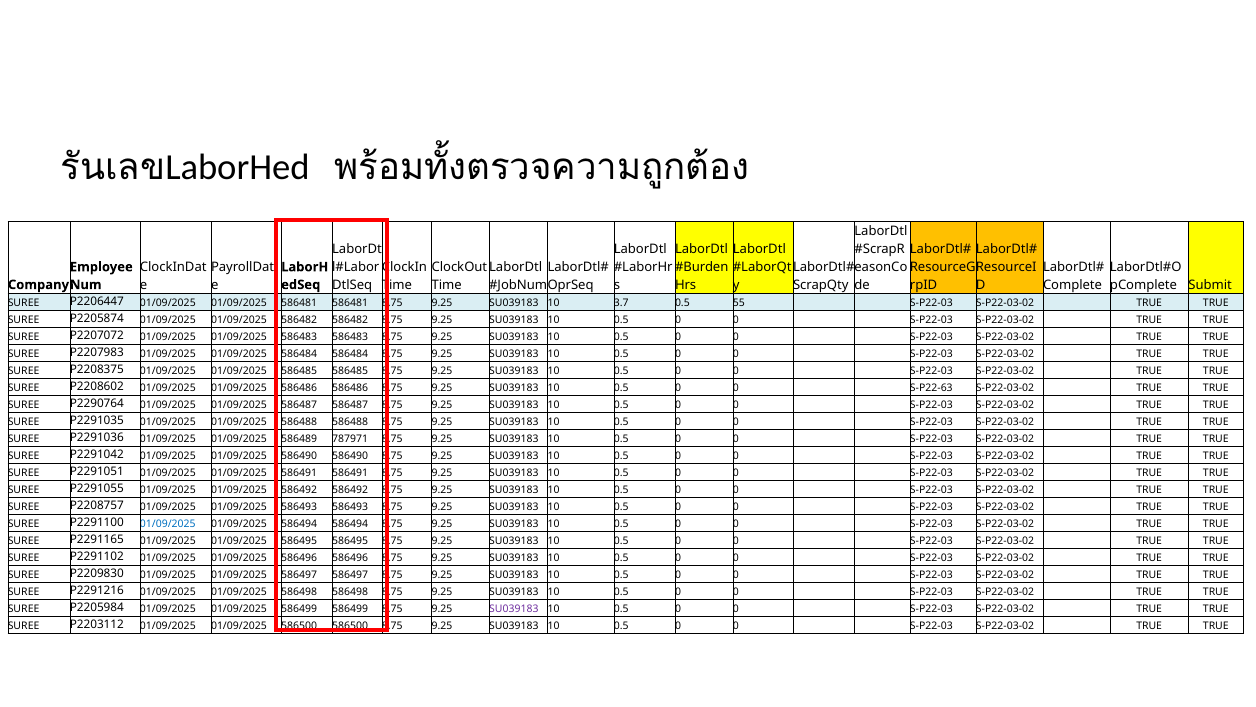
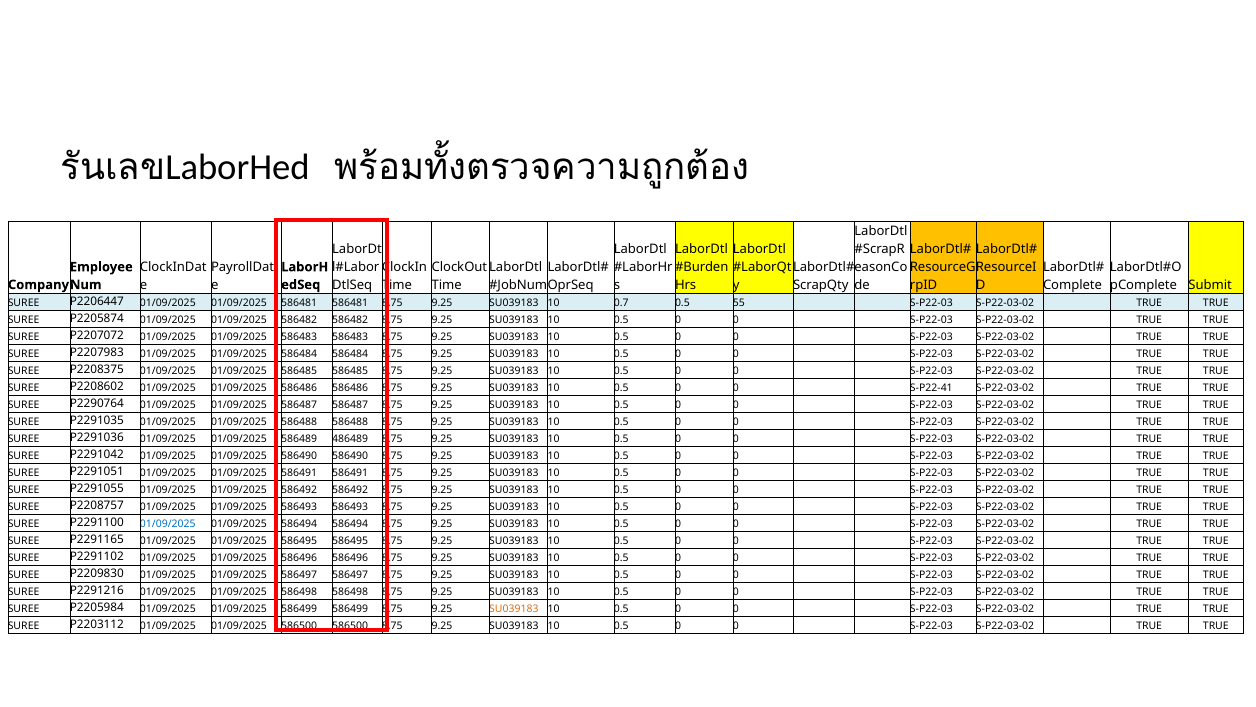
3.7: 3.7 -> 0.7 (621, 303)
S-P22-63: S-P22-63 -> S-P22-41 (931, 388)
787971: 787971 -> 486489 (350, 439)
SU039183 colour: purple -> orange (514, 609)
